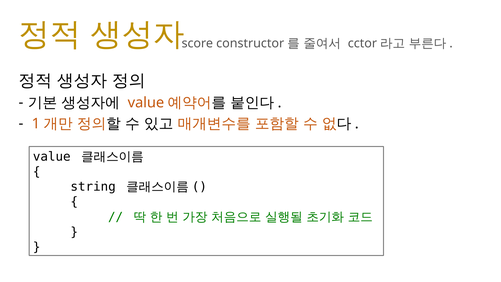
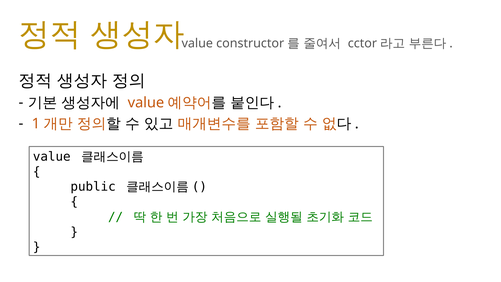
score: score -> value (197, 43)
string: string -> public (93, 187)
